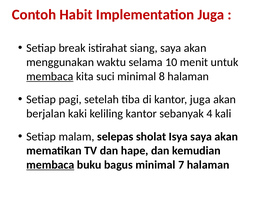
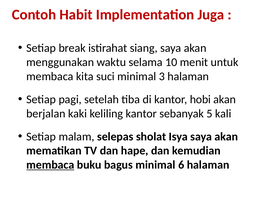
membaca underline: present -> none (50, 76)
8: 8 -> 3 (162, 76)
kantor juga: juga -> hobi (200, 99)
4: 4 -> 5 (209, 113)
7: 7 -> 6 (181, 165)
